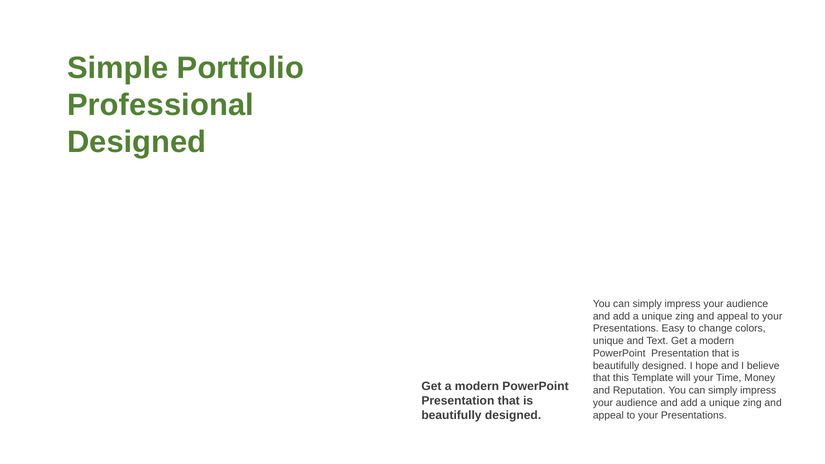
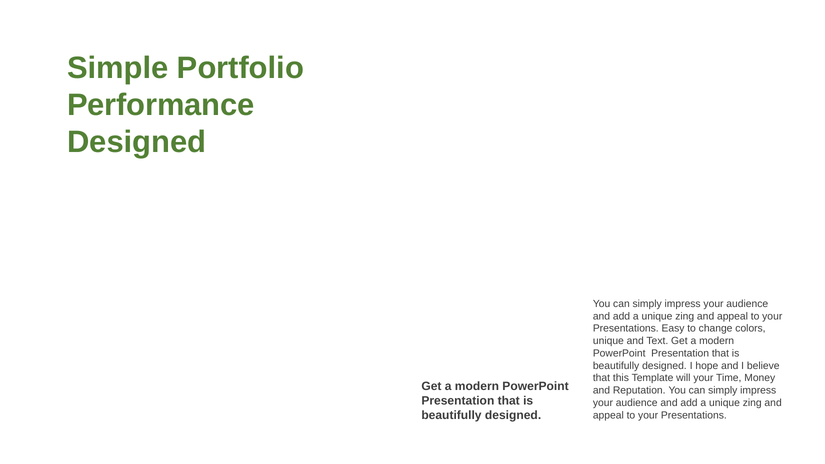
Professional: Professional -> Performance (161, 105)
